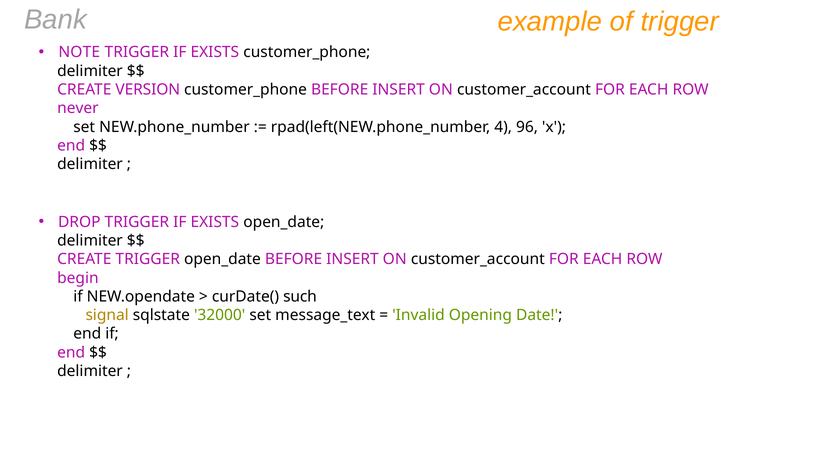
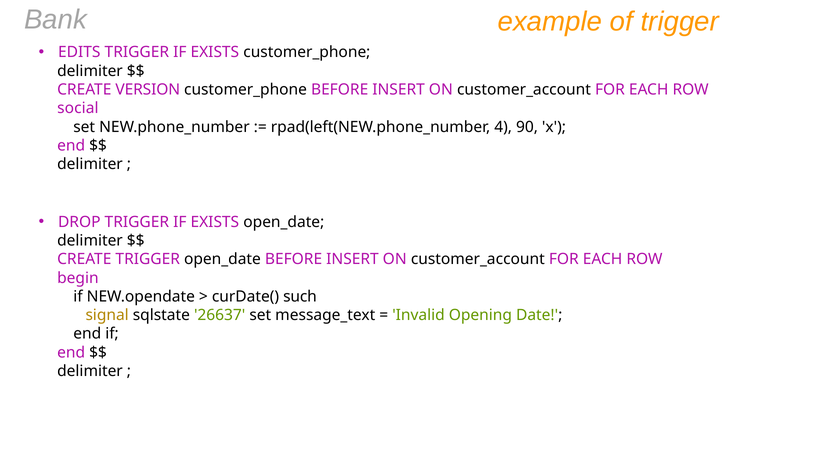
NOTE: NOTE -> EDITS (79, 52)
never: never -> social (78, 108)
96: 96 -> 90 (527, 127)
32000: 32000 -> 26637 (220, 315)
